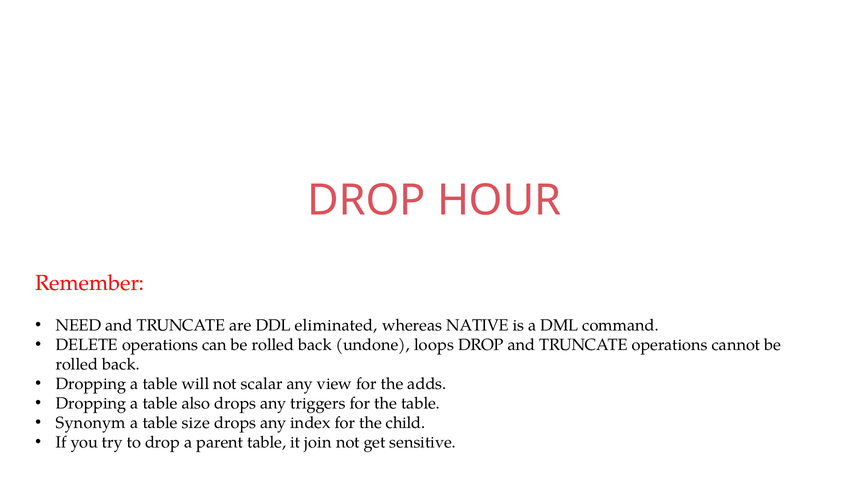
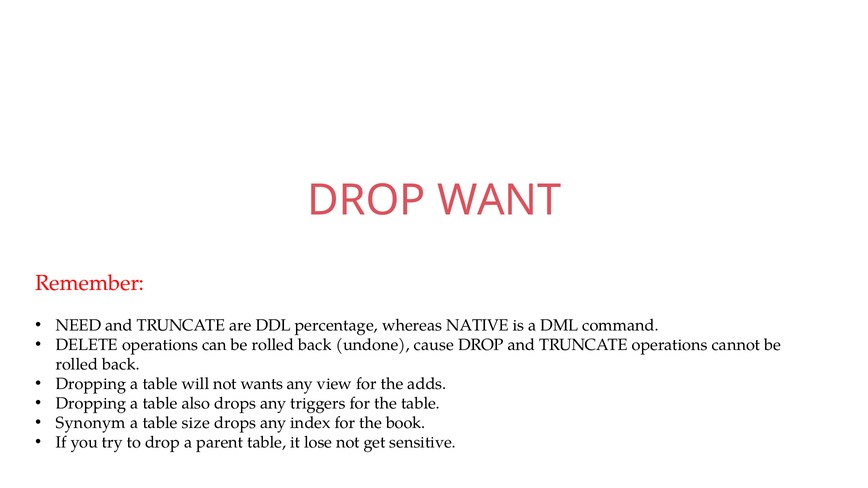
HOUR: HOUR -> WANT (499, 200)
eliminated: eliminated -> percentage (336, 325)
loops: loops -> cause (434, 345)
scalar: scalar -> wants (262, 384)
child: child -> book (406, 423)
join: join -> lose (318, 442)
